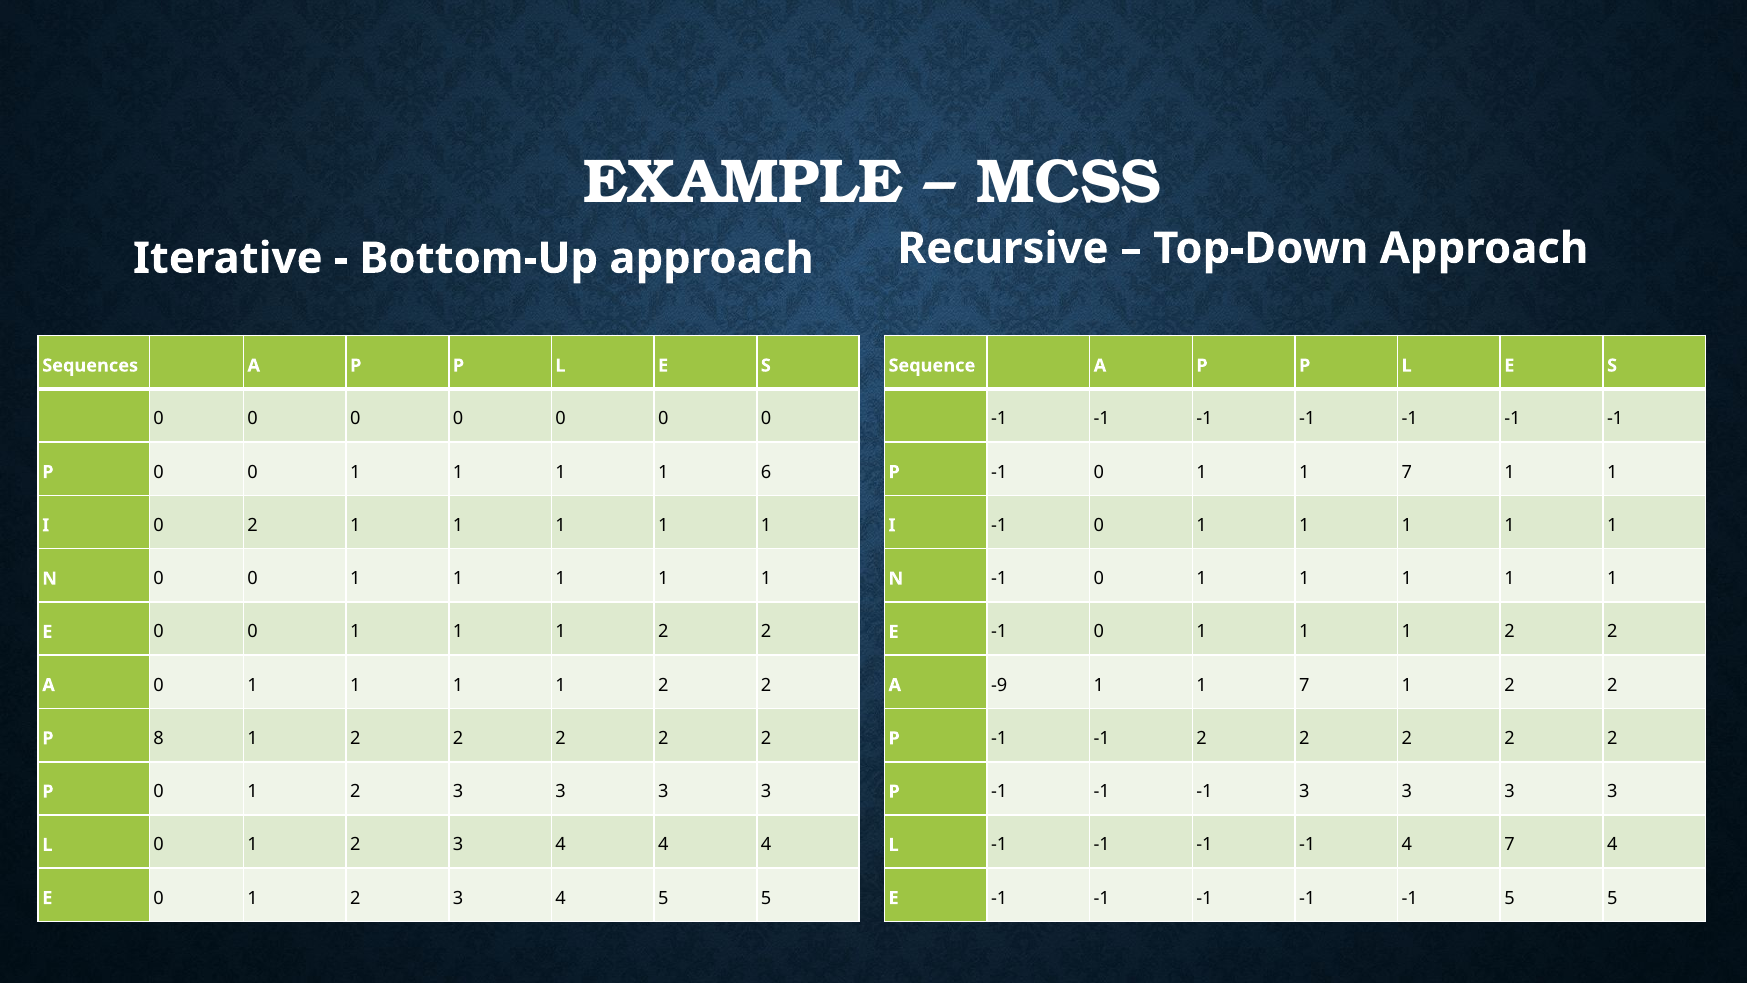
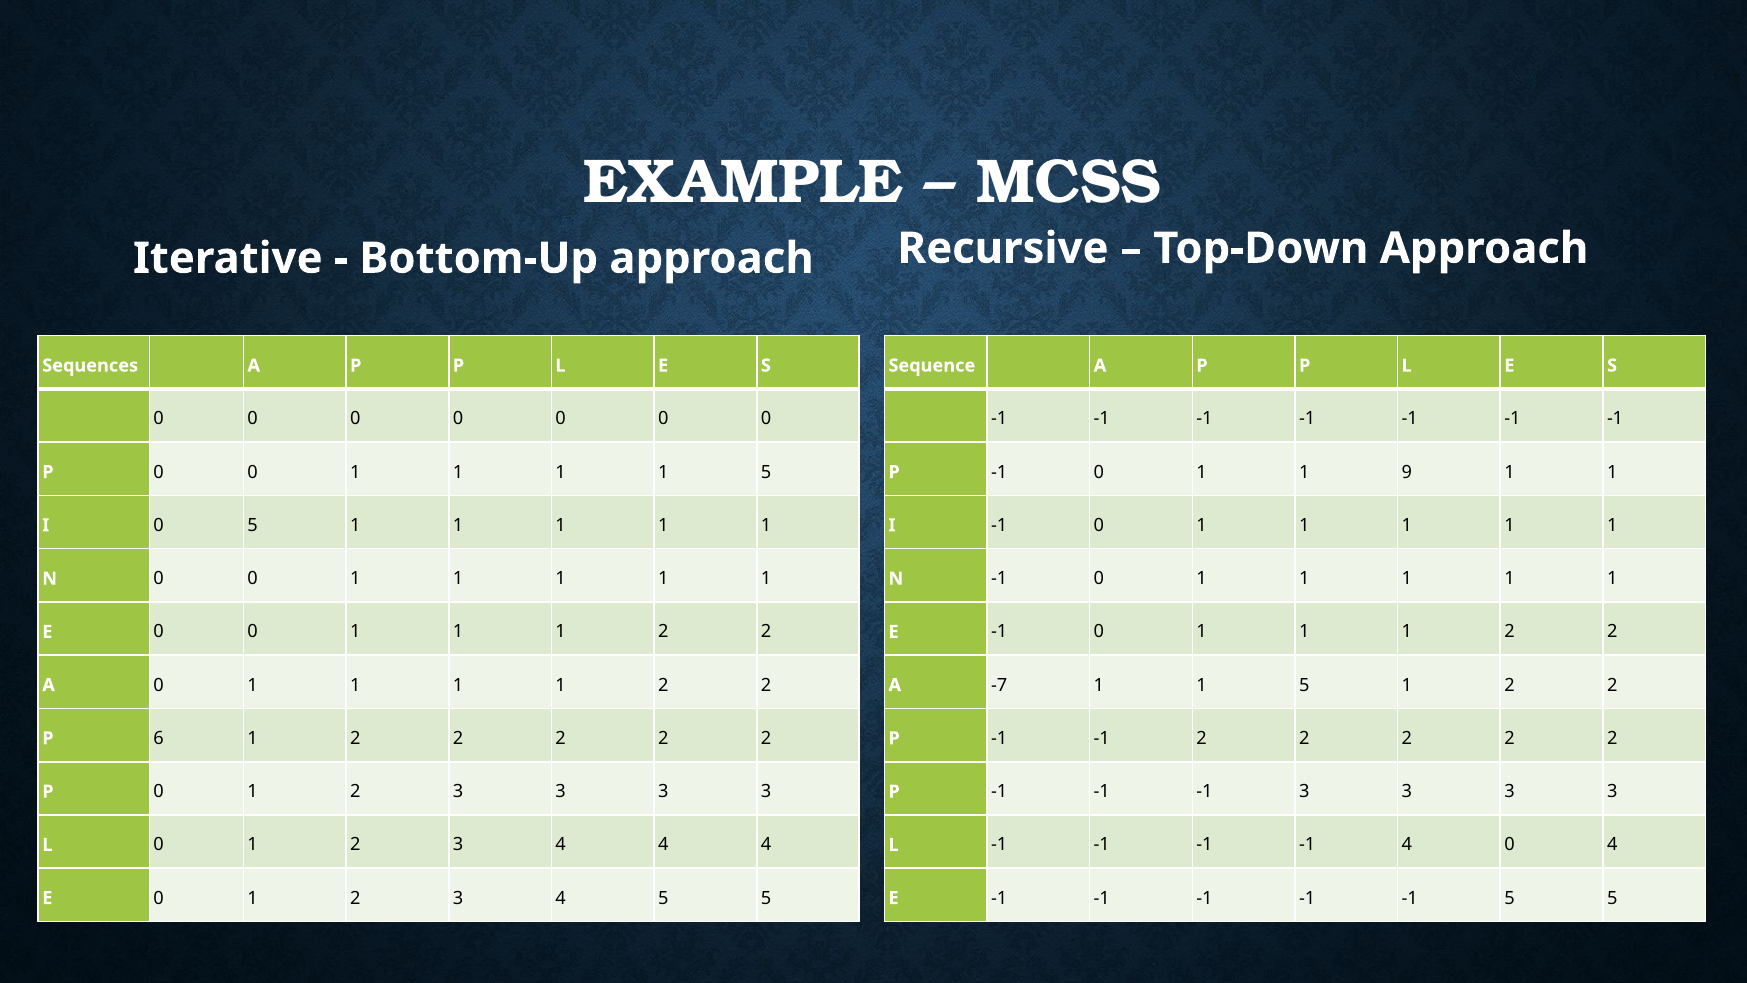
1 1 1 6: 6 -> 5 (766, 472)
0 1 1 7: 7 -> 9 (1407, 472)
0 2: 2 -> 5 (253, 525)
-9: -9 -> -7 (999, 685)
7: 7 -> 5 (1304, 685)
8: 8 -> 6 (159, 738)
4 7: 7 -> 0 (1510, 845)
